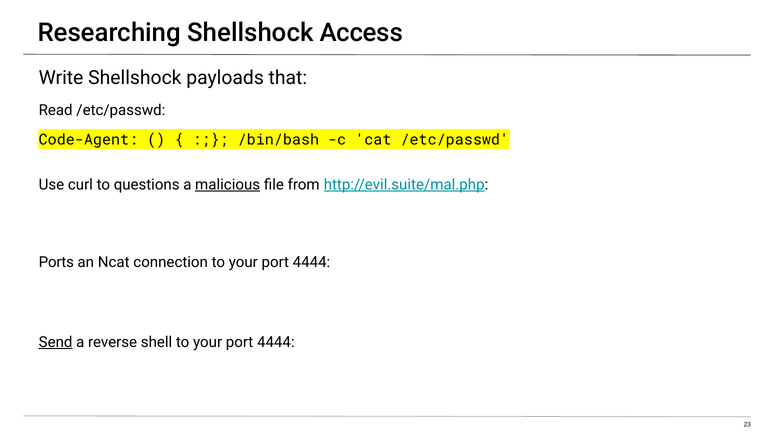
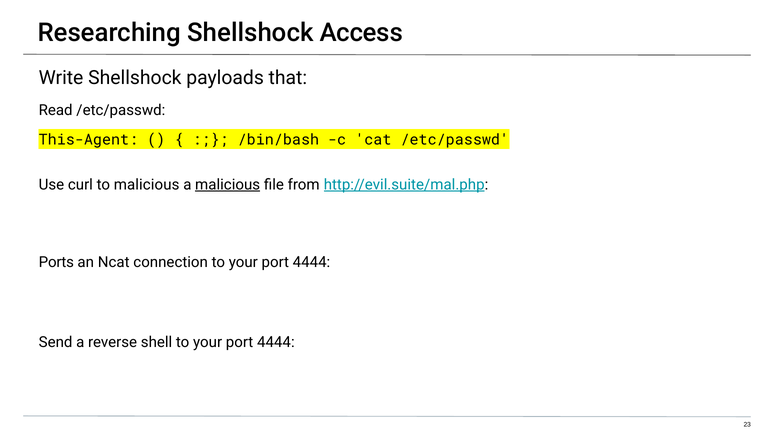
Code-Agent: Code-Agent -> This-Agent (88, 140)
to questions: questions -> malicious (147, 184)
Send underline: present -> none (56, 342)
